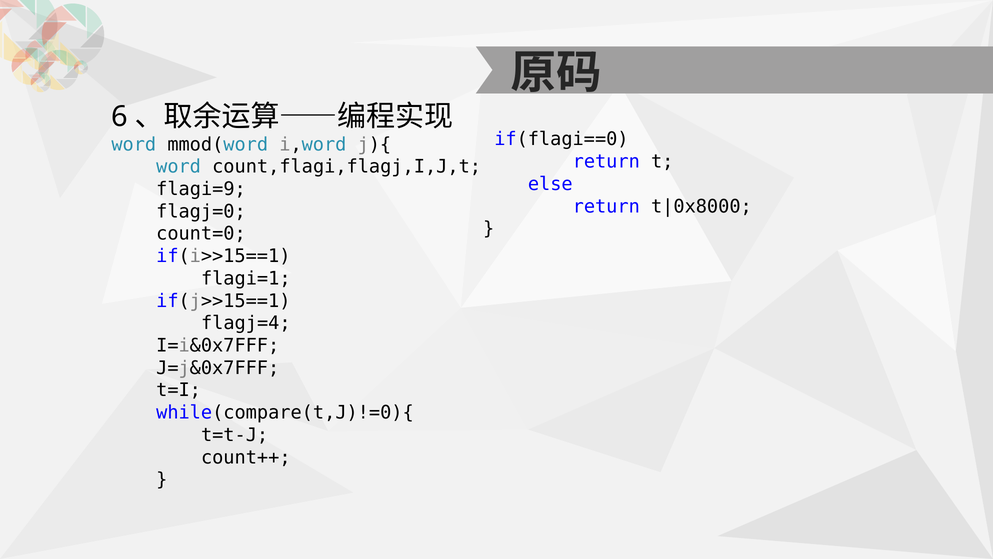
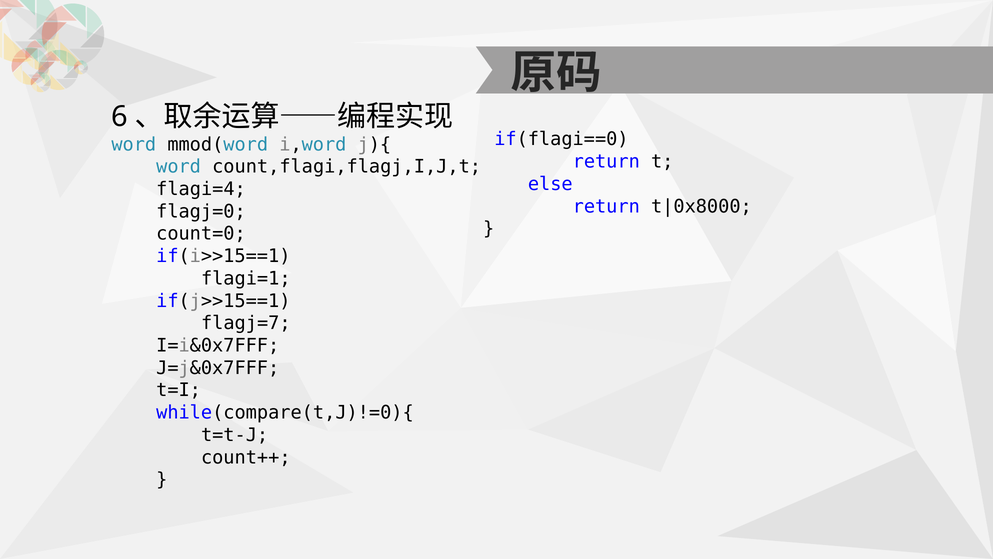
flagi=9: flagi=9 -> flagi=4 (201, 189)
flagj=4: flagj=4 -> flagj=7 (246, 323)
